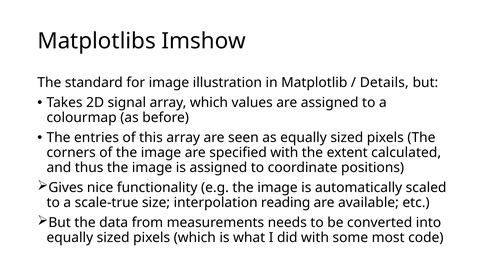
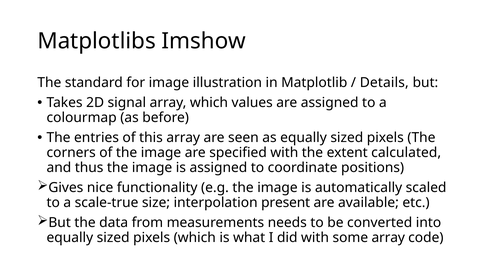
reading: reading -> present (286, 202)
some most: most -> array (388, 237)
